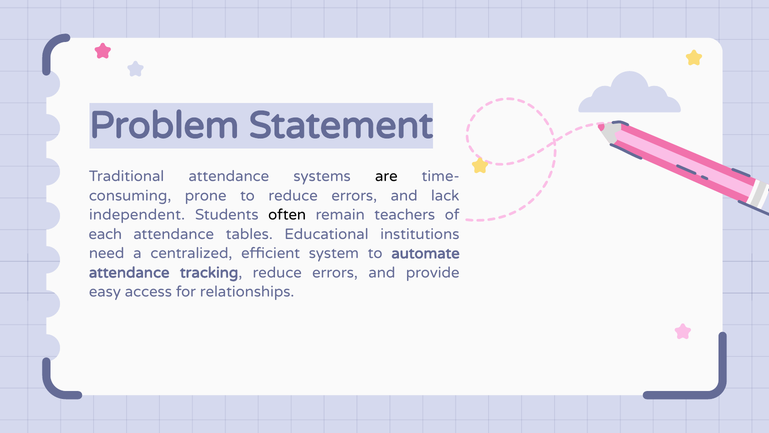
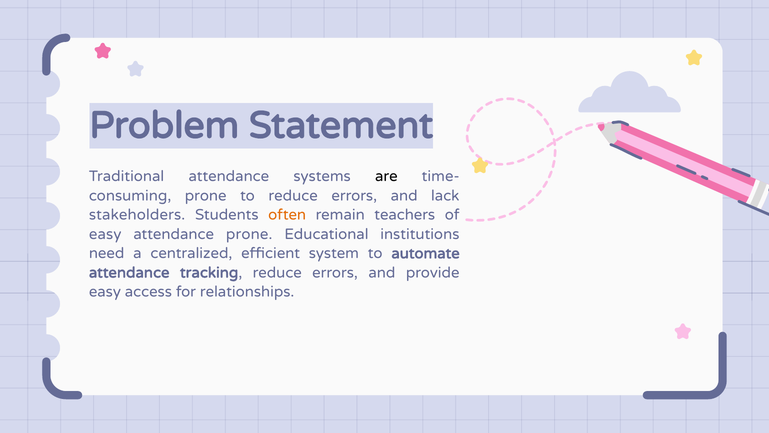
independent: independent -> stakeholders (137, 215)
often colour: black -> orange (287, 215)
each: each -> easy (105, 234)
attendance tables: tables -> prone (249, 234)
